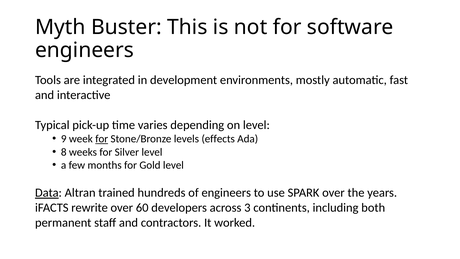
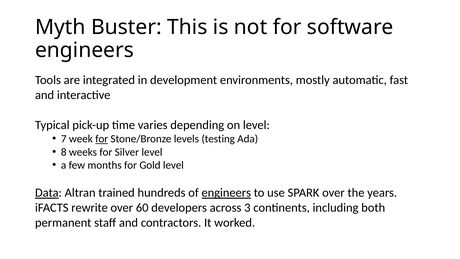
9: 9 -> 7 (64, 139)
effects: effects -> testing (218, 139)
engineers underline: none -> present (226, 193)
